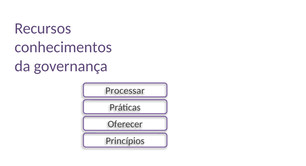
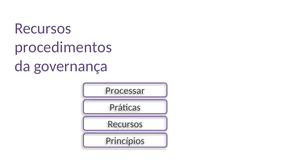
conhecimentos: conhecimentos -> procedimentos (63, 47)
Oferecer: Oferecer -> Recursos (125, 124)
